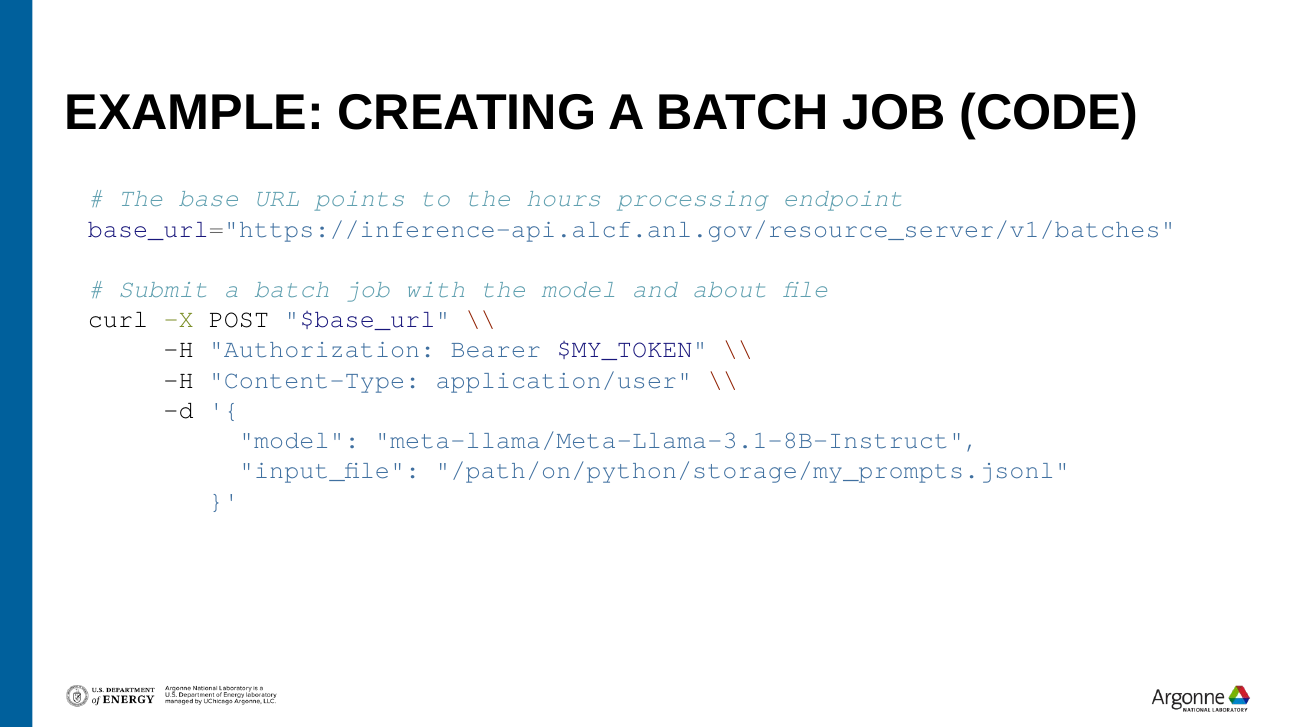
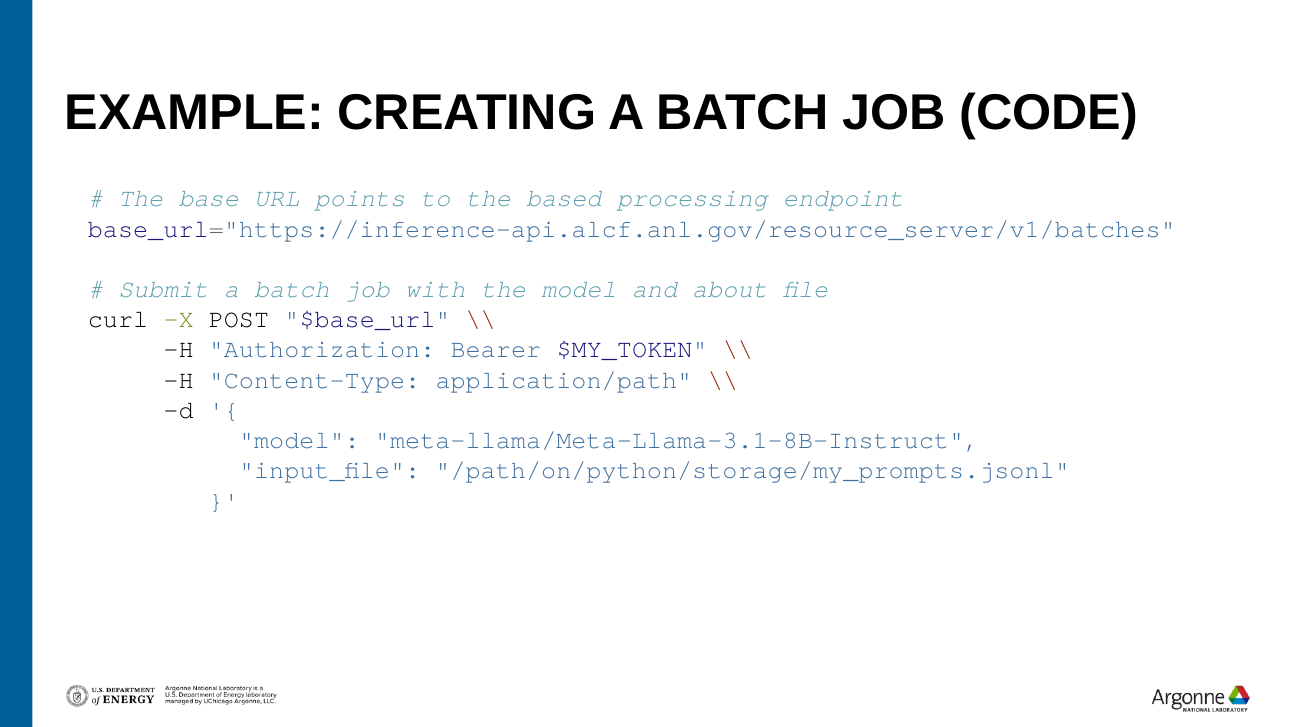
hours: hours -> based (564, 199)
application/user: application/user -> application/path (564, 380)
